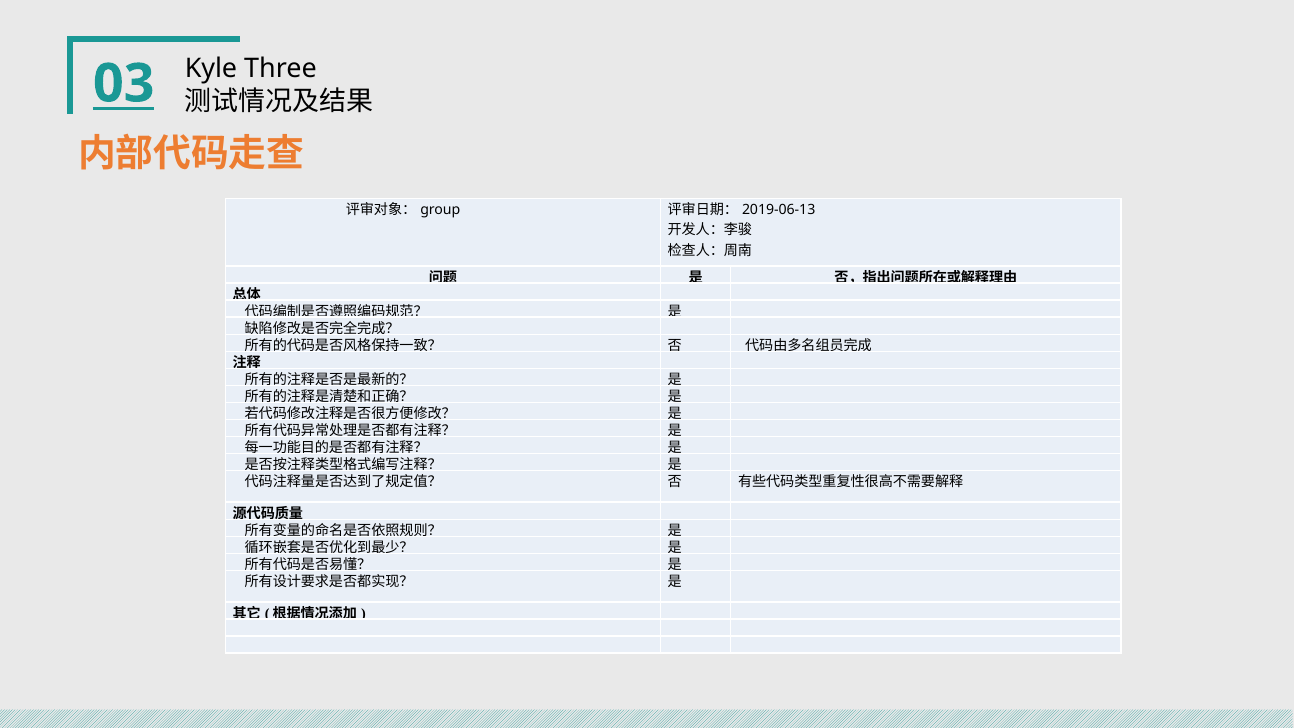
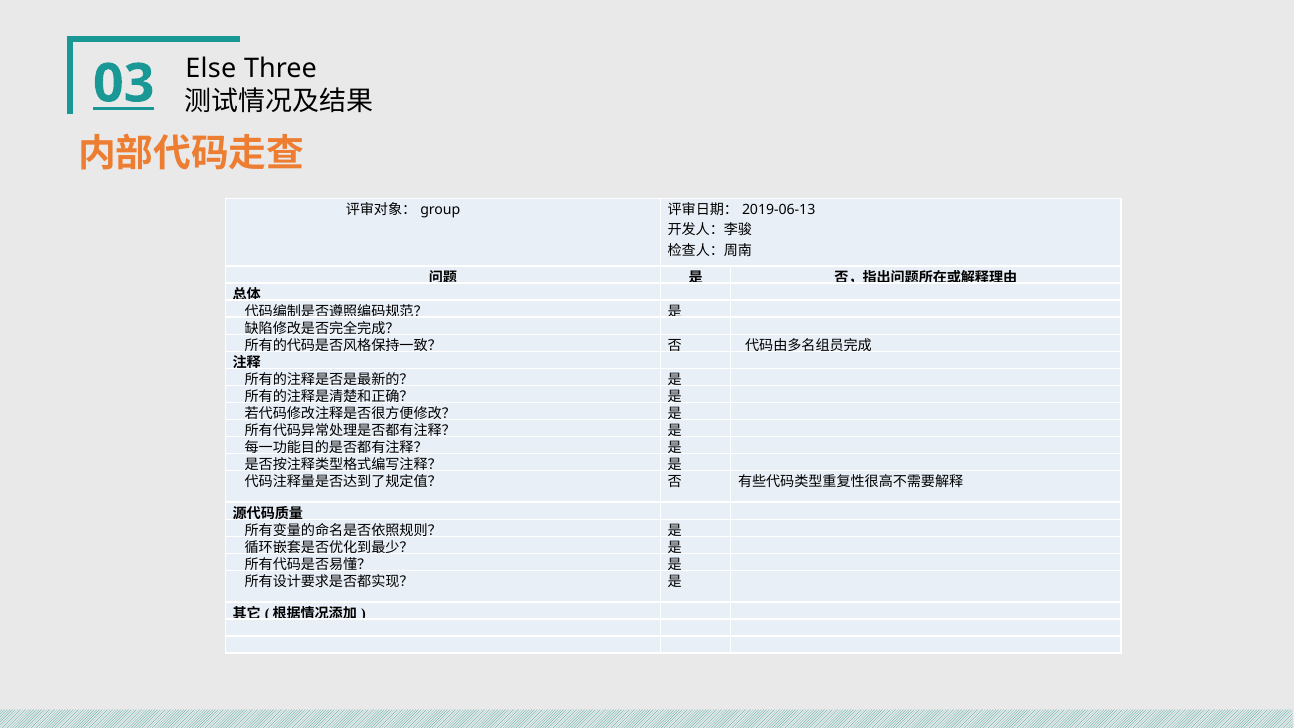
Kyle: Kyle -> Else (211, 69)
